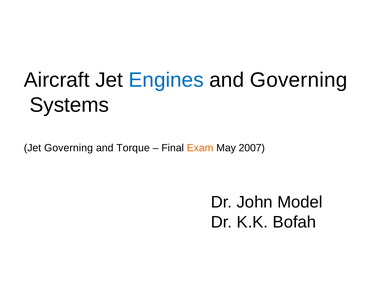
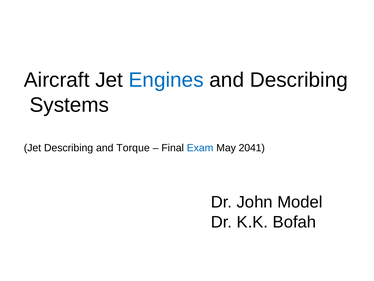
and Governing: Governing -> Describing (299, 80)
Jet Governing: Governing -> Describing (69, 148)
Exam colour: orange -> blue (200, 148)
2007: 2007 -> 2041 (252, 148)
